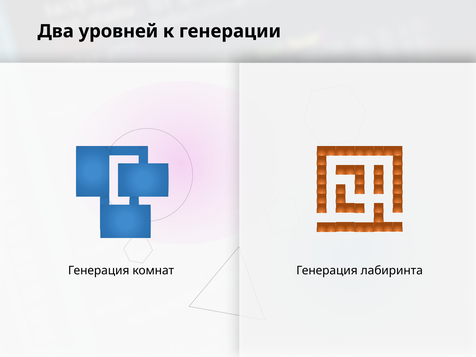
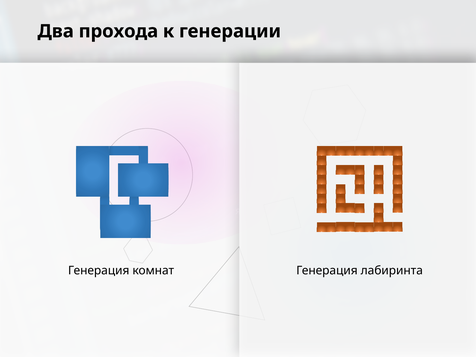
уровней: уровней -> прохода (118, 31)
